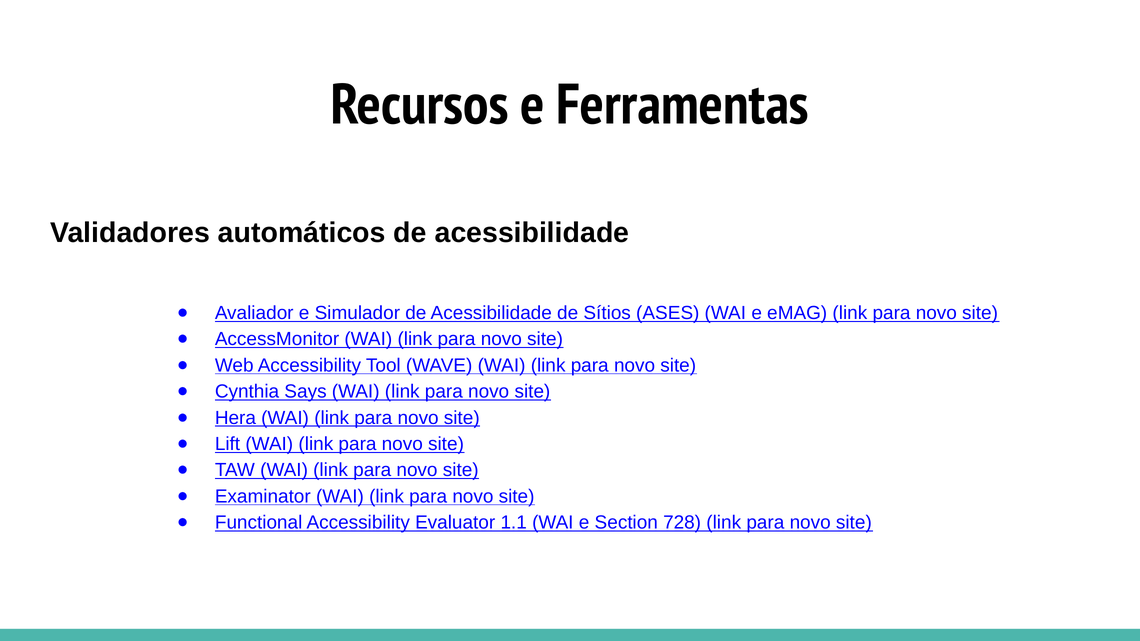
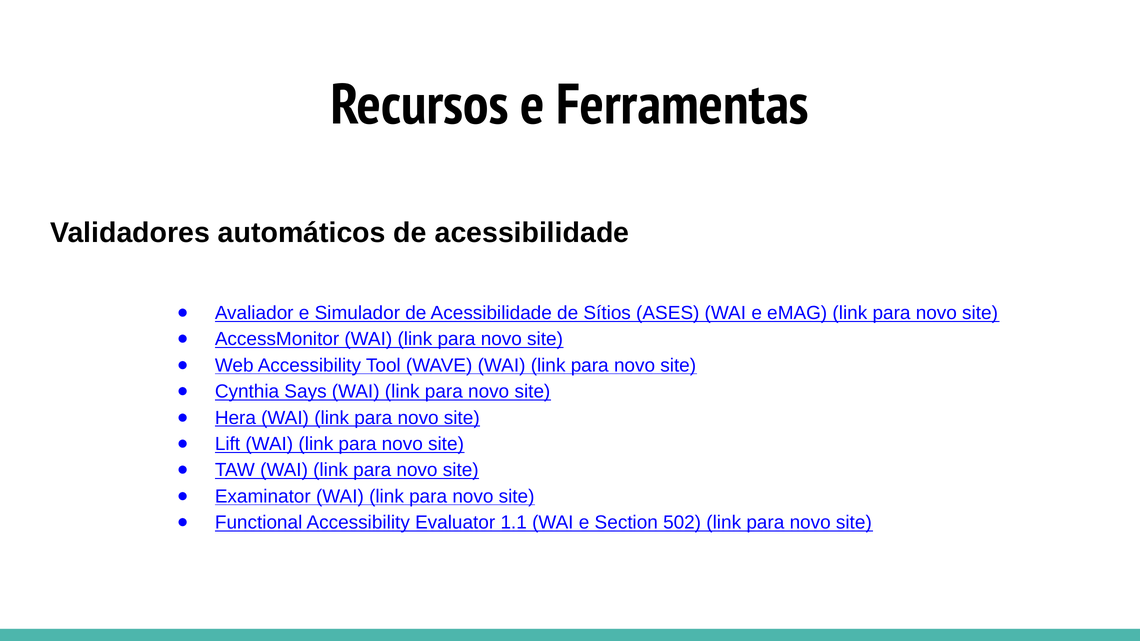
728: 728 -> 502 (682, 523)
